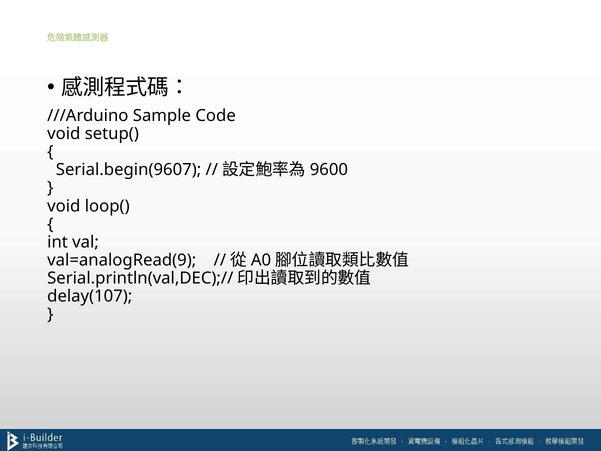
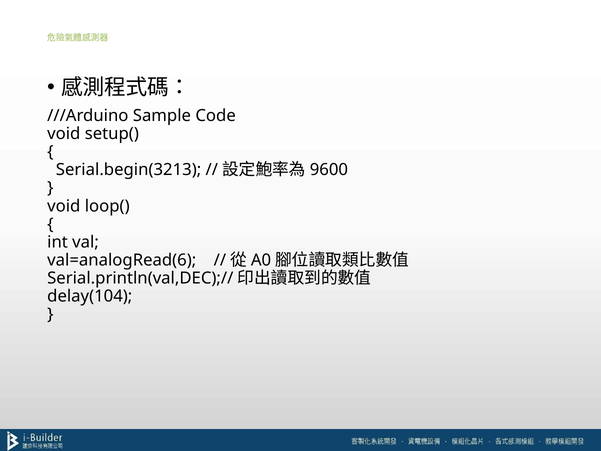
Serial.begin(9607: Serial.begin(9607 -> Serial.begin(3213 (129, 170)
val=analogRead(9: val=analogRead(9 -> val=analogRead(6 (122, 260)
delay(107: delay(107 -> delay(104 (90, 296)
